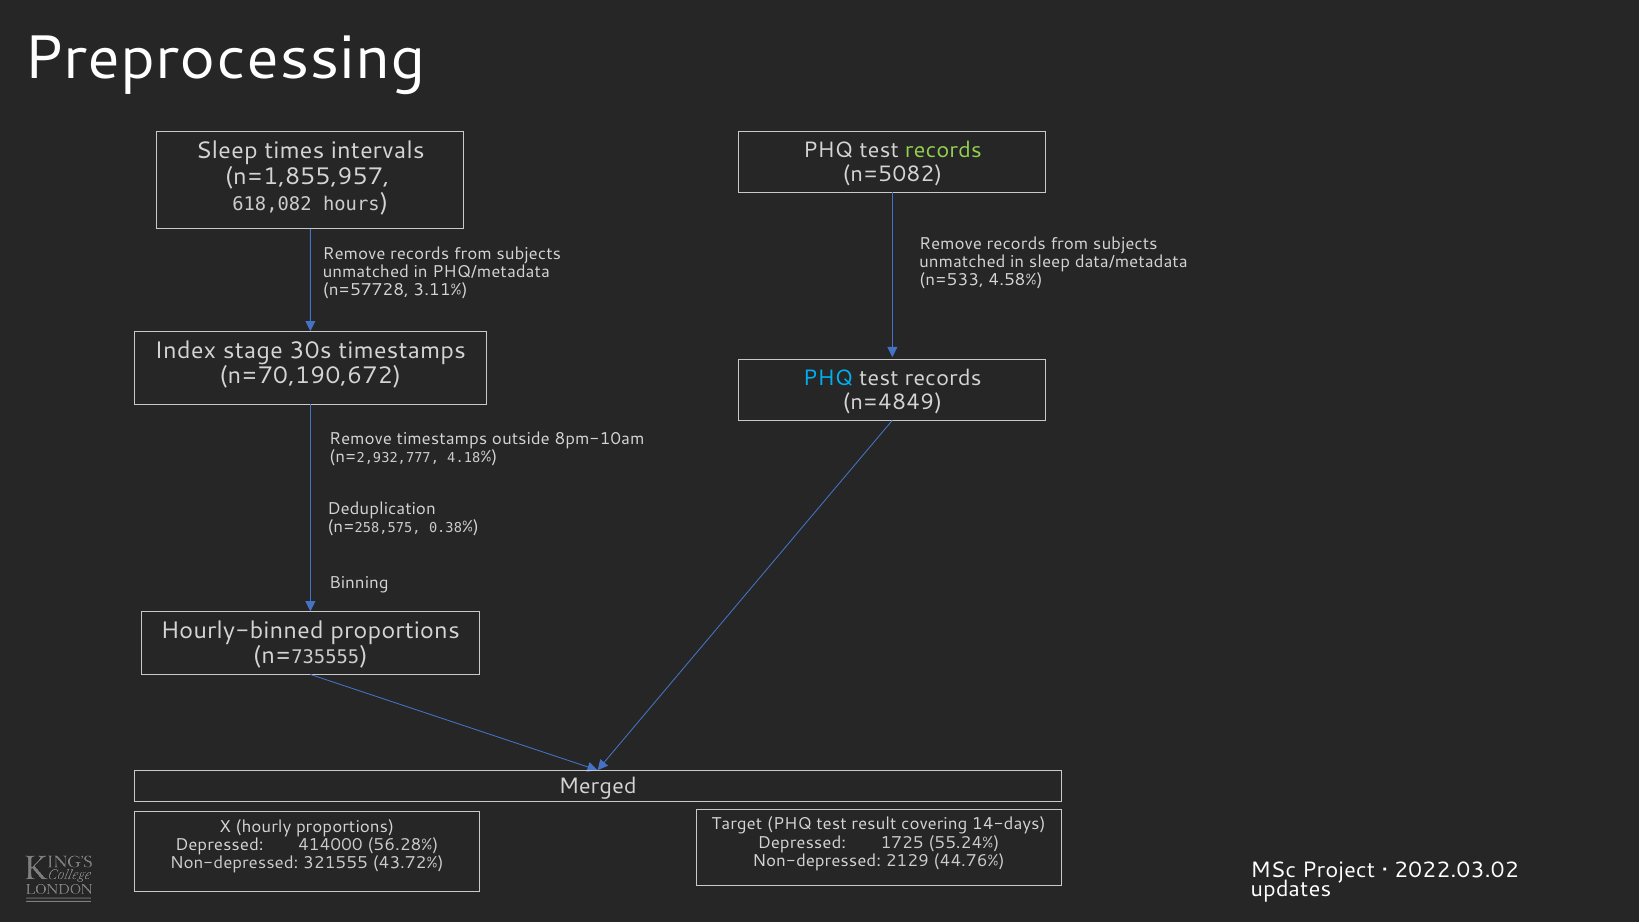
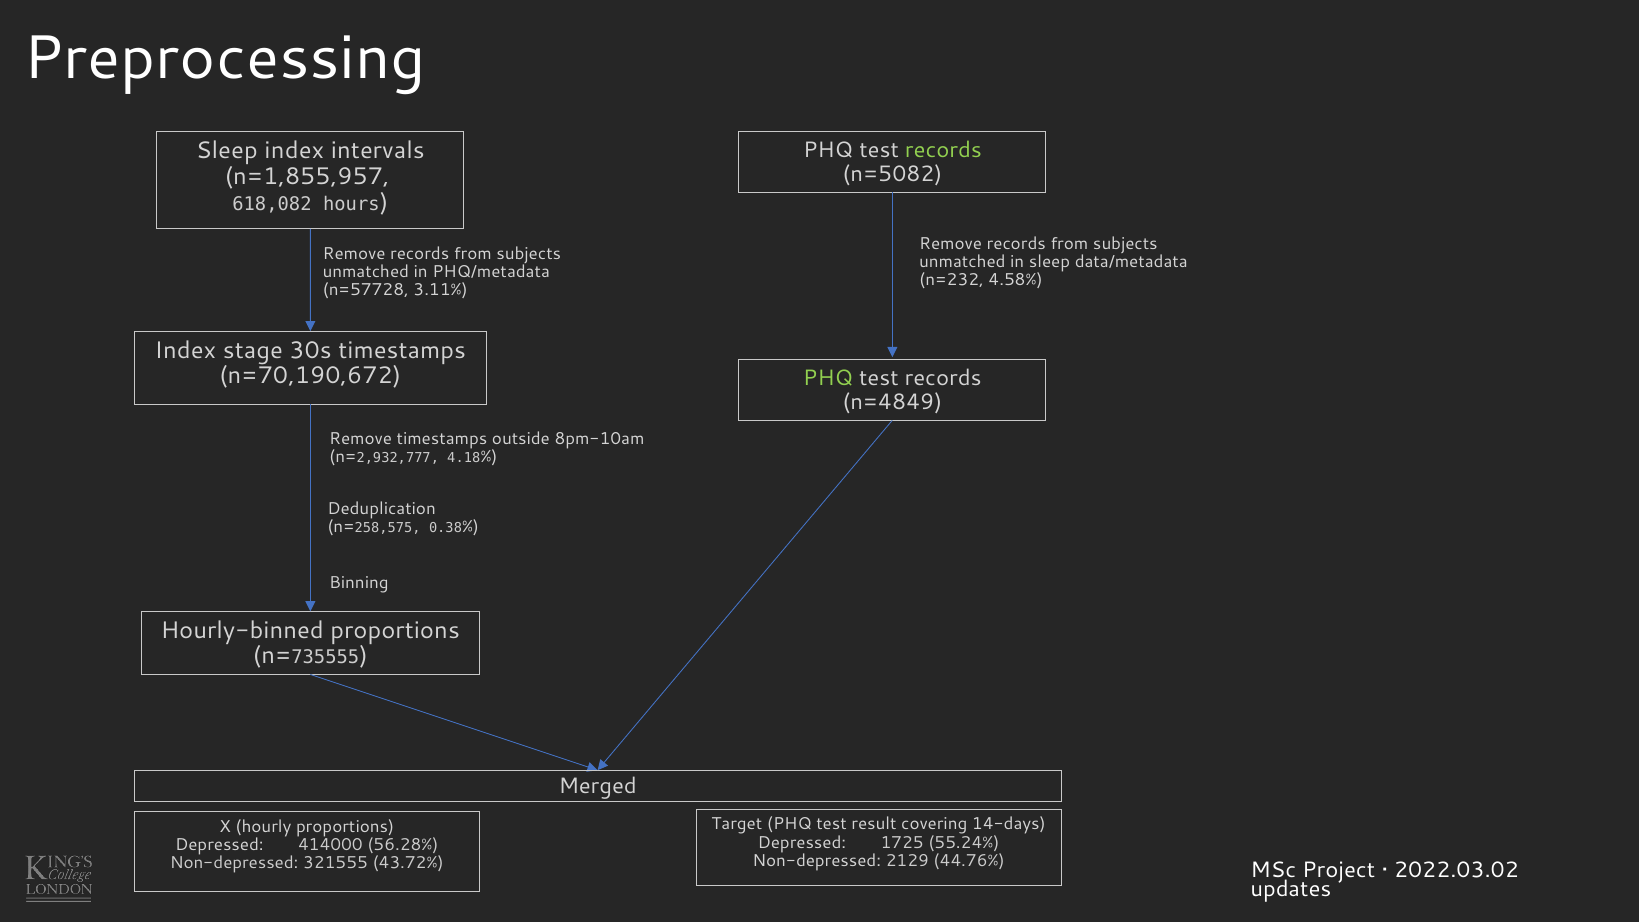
Sleep times: times -> index (294, 151)
n=533: n=533 -> n=232 (952, 280)
PHQ colour: light blue -> light green (828, 378)
